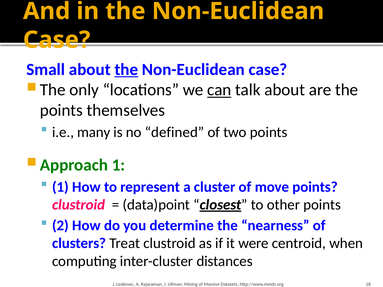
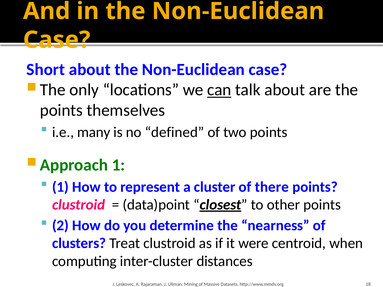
Small: Small -> Short (46, 70)
the underline: present -> none (126, 70)
move: move -> there (272, 187)
